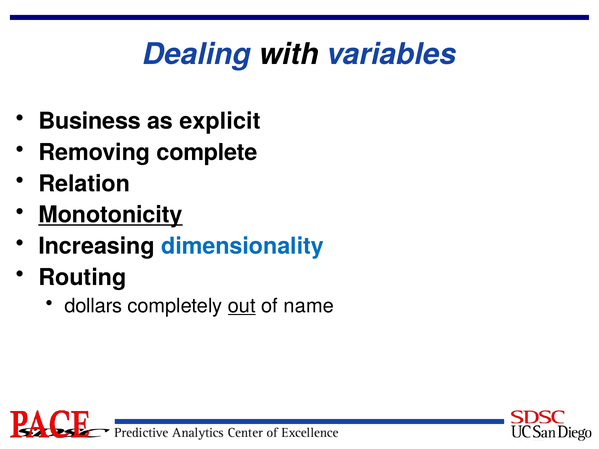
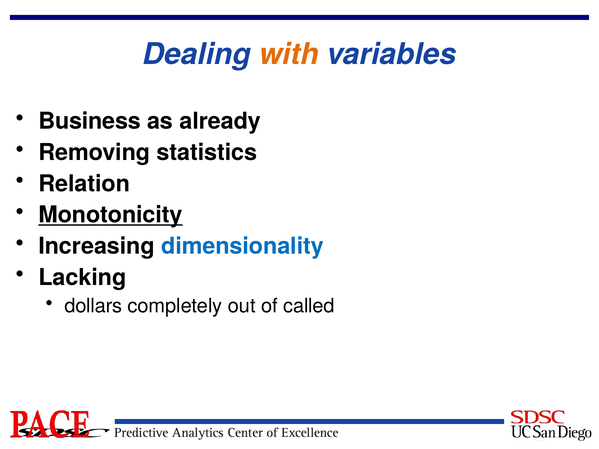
with colour: black -> orange (289, 54)
explicit: explicit -> already (220, 121)
complete: complete -> statistics (207, 153)
Routing: Routing -> Lacking (82, 278)
out underline: present -> none (242, 306)
name: name -> called (309, 306)
